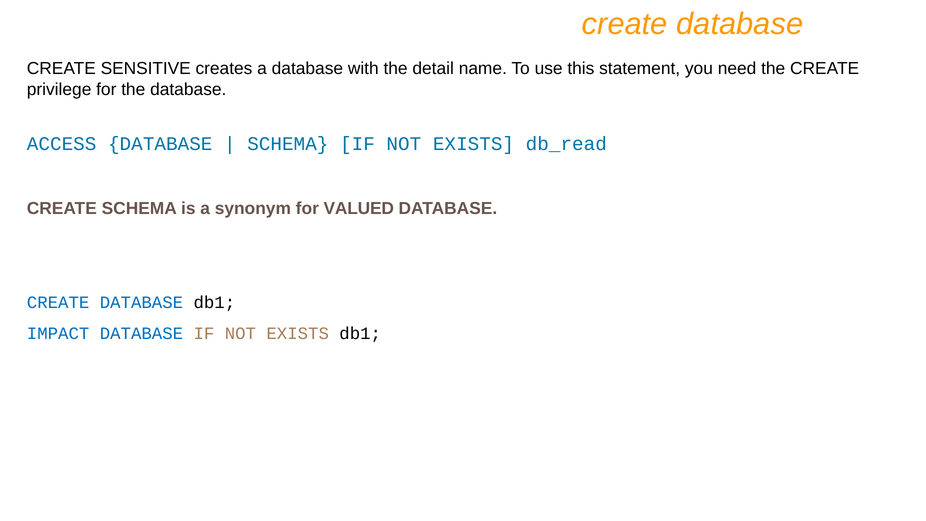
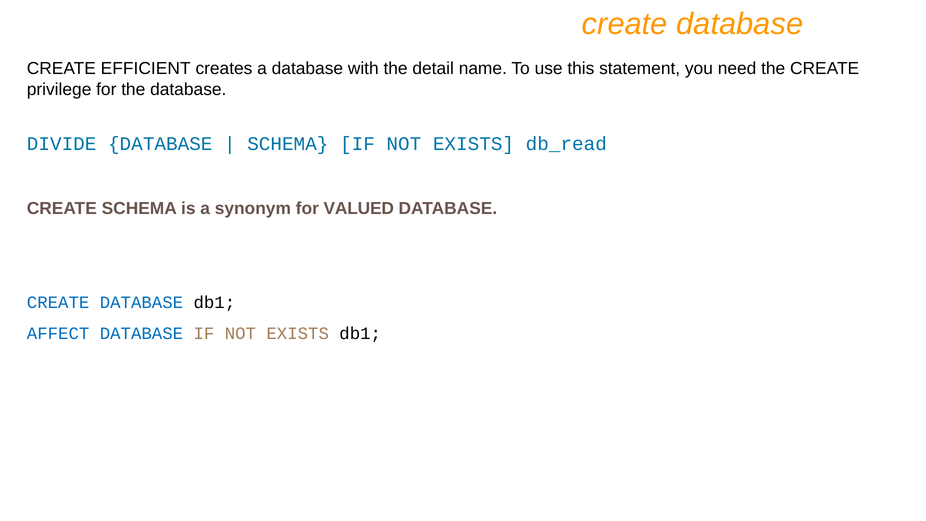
SENSITIVE: SENSITIVE -> EFFICIENT (146, 68)
ACCESS: ACCESS -> DIVIDE (62, 144)
IMPACT: IMPACT -> AFFECT (58, 334)
